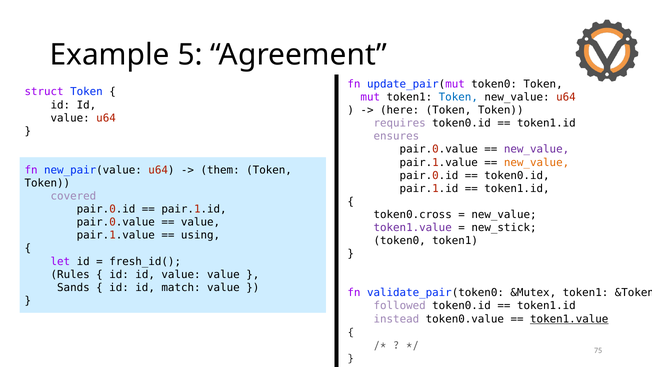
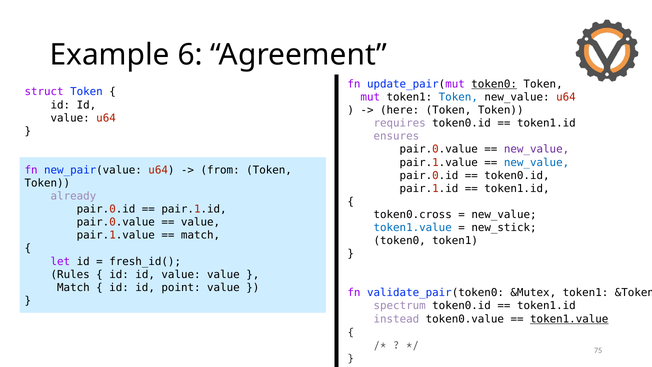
5: 5 -> 6 (190, 55)
token0 underline: none -> present (494, 84)
new_value colour: orange -> blue (537, 162)
them: them -> from (220, 170)
covered: covered -> already (73, 196)
token1.value colour: purple -> blue (413, 227)
using: using -> match (201, 235)
Sands: Sands -> Match (73, 287)
match: match -> point (181, 287)
followed: followed -> spectrum (400, 306)
